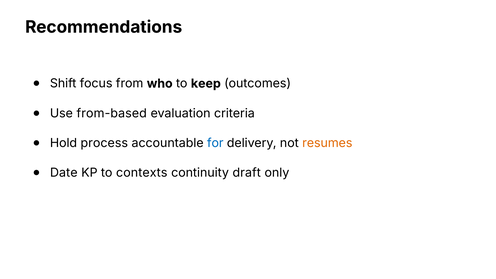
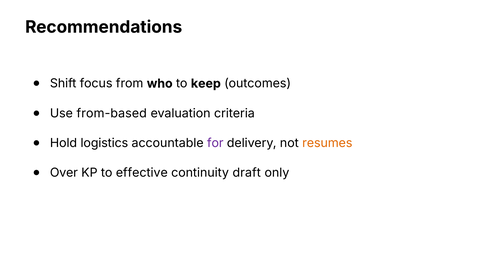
process: process -> logistics (104, 143)
for colour: blue -> purple (215, 143)
Date: Date -> Over (64, 173)
contexts: contexts -> effective (142, 173)
